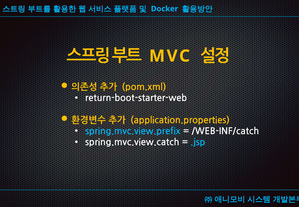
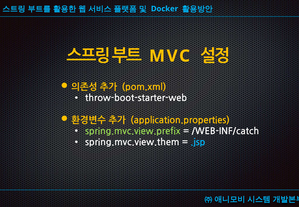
return-boot-starter-web: return-boot-starter-web -> throw-boot-starter-web (136, 98)
spring.mvc.view.prefix colour: light blue -> light green (133, 131)
spring.mvc.view.catch: spring.mvc.view.catch -> spring.mvc.view.them (132, 142)
